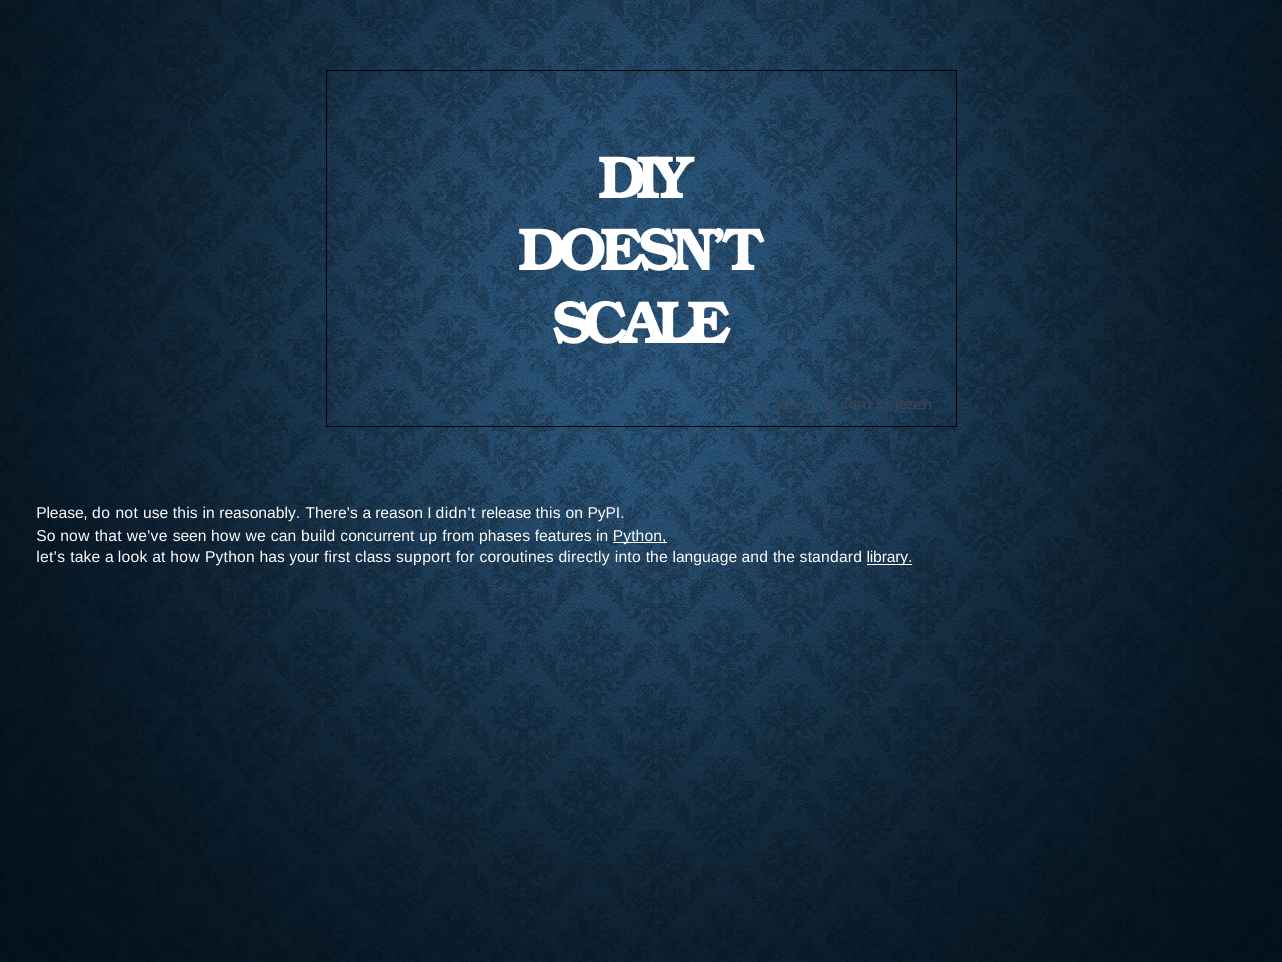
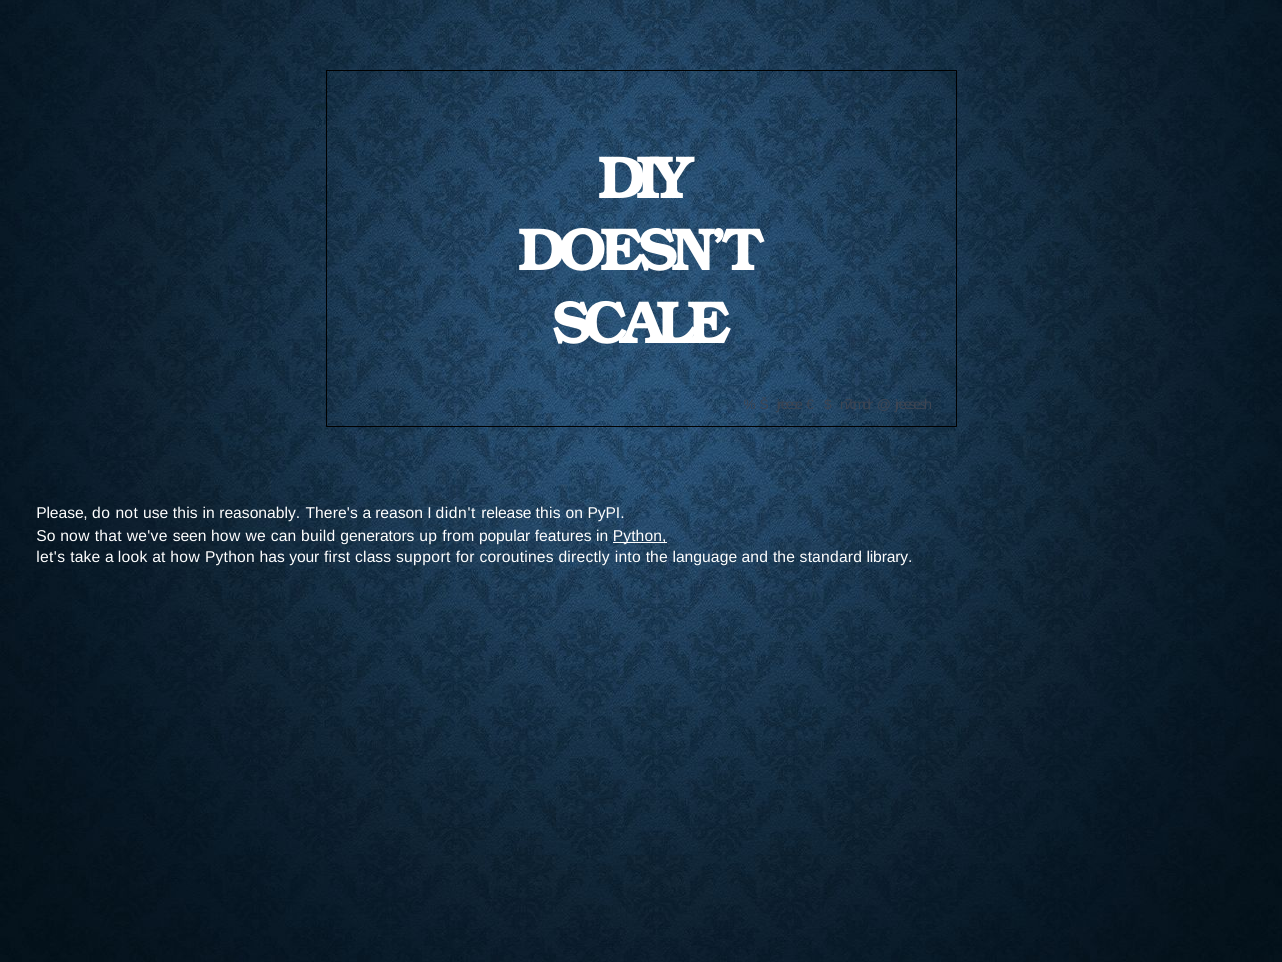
concurrent: concurrent -> generators (377, 536)
phases: phases -> popular (505, 536)
library underline: present -> none (889, 557)
